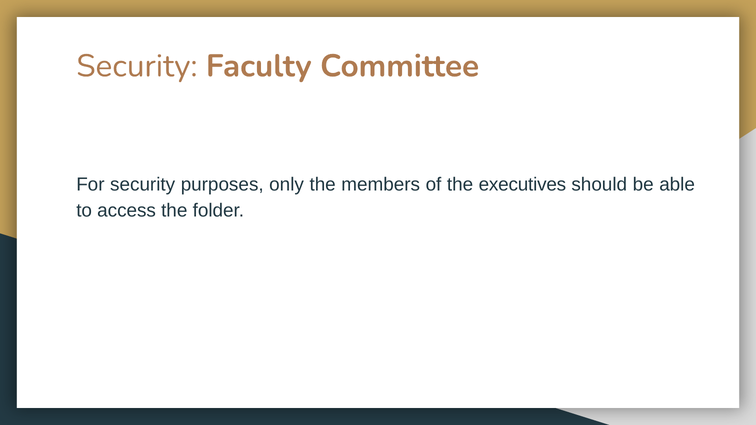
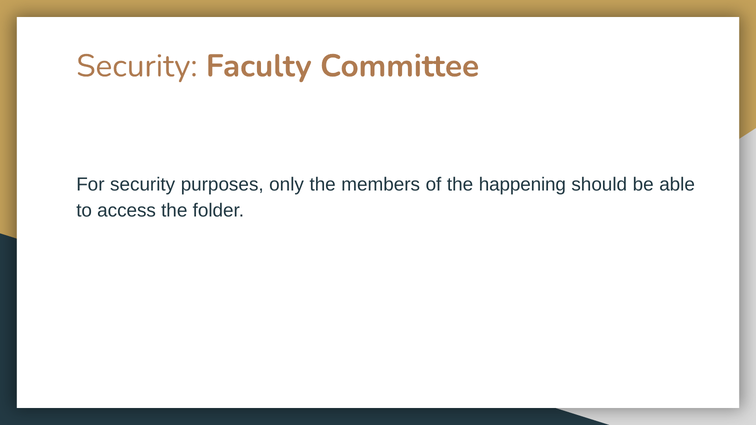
executives: executives -> happening (522, 185)
